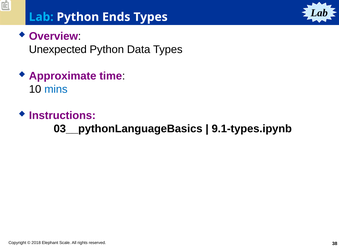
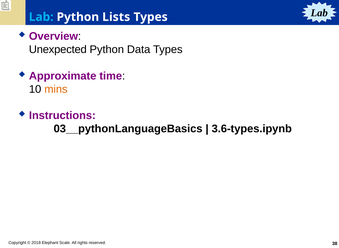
Ends: Ends -> Lists (116, 17)
mins colour: blue -> orange (56, 89)
9.1-types.ipynb: 9.1-types.ipynb -> 3.6-types.ipynb (252, 129)
